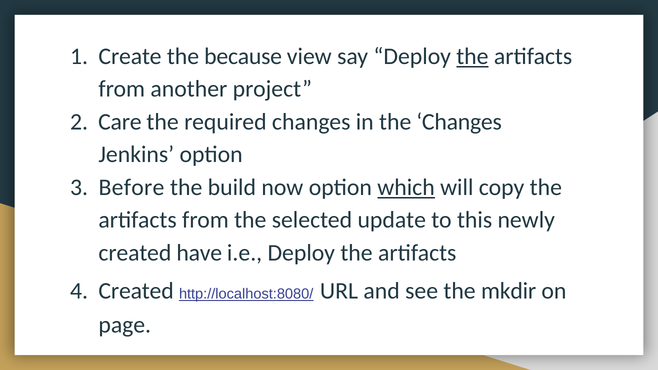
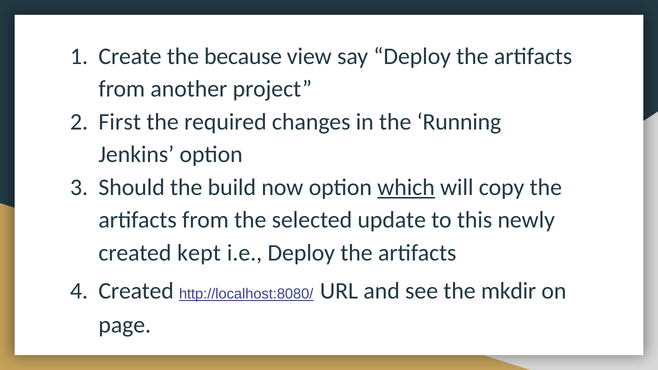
the underline: present -> none (472, 56)
Care: Care -> First (120, 122)
the Changes: Changes -> Running (459, 122)
Before: Before -> Should (132, 187)
have: have -> kept (199, 253)
